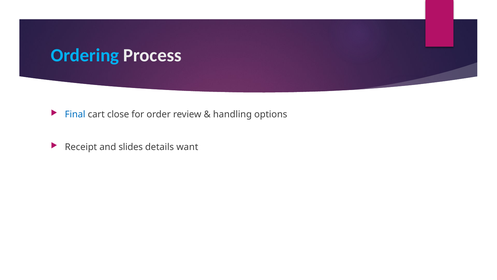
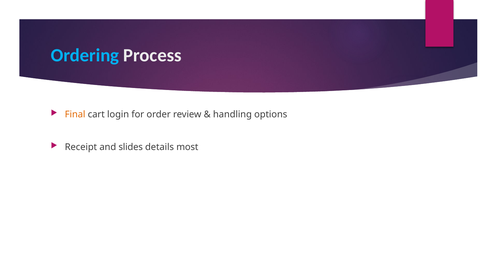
Final colour: blue -> orange (75, 114)
close: close -> login (118, 114)
want: want -> most (187, 147)
